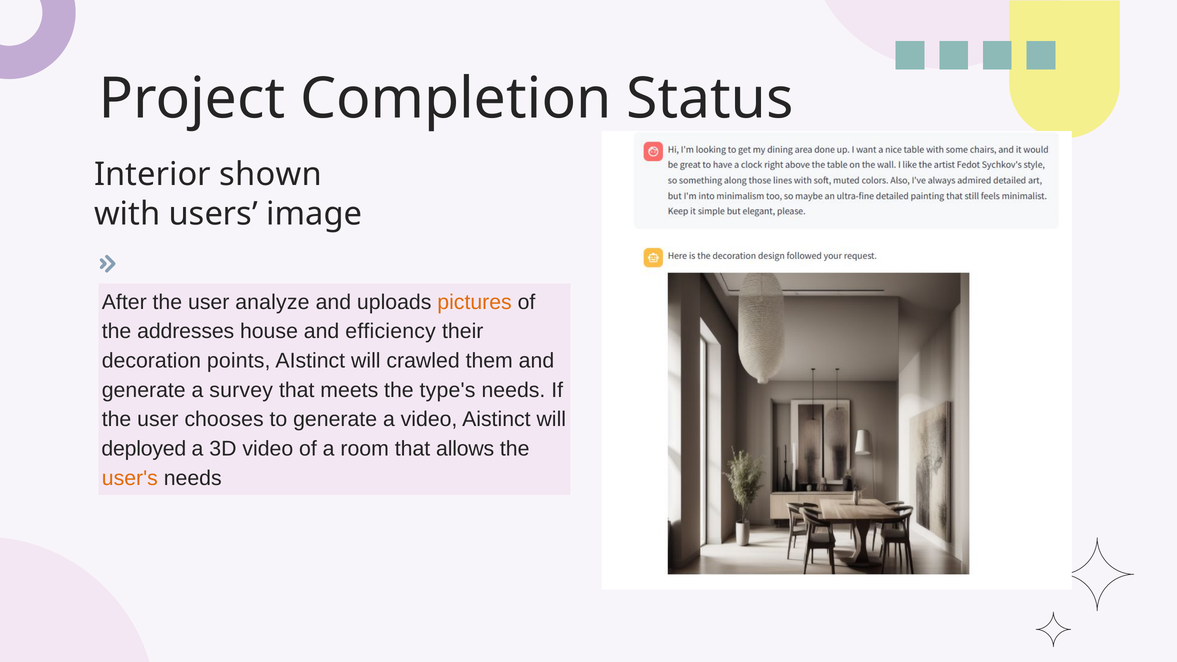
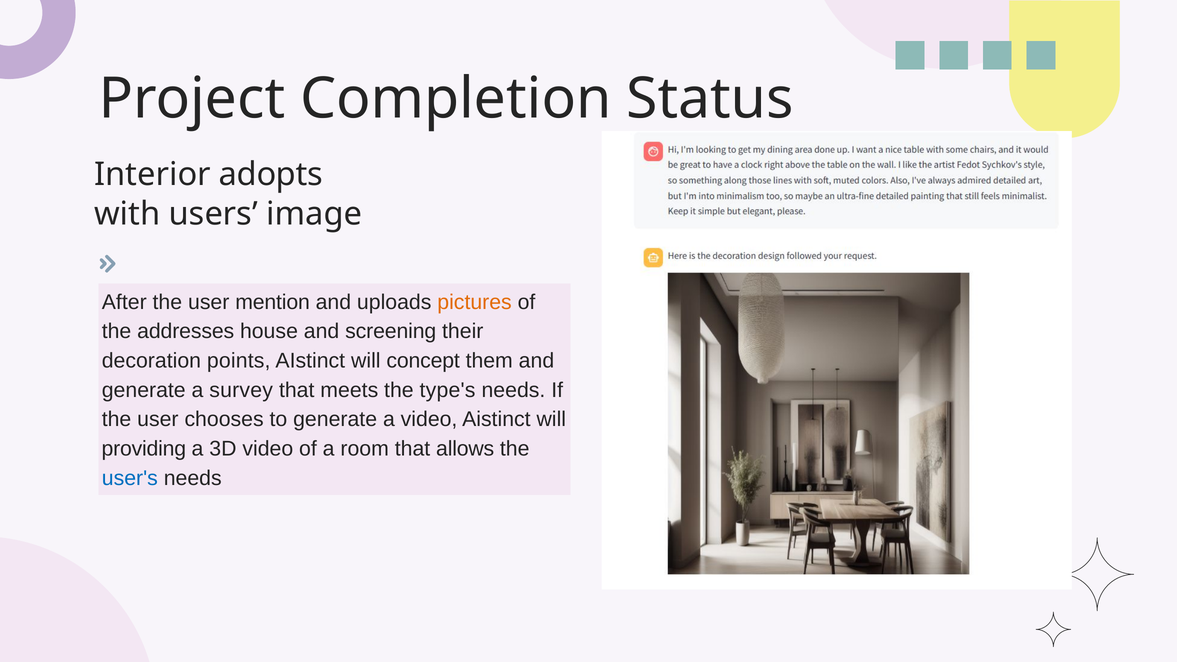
shown: shown -> adopts (271, 175)
analyze: analyze -> mention (273, 302)
efficiency: efficiency -> screening (391, 331)
crawled: crawled -> concept (423, 361)
deployed: deployed -> providing (144, 449)
user's colour: orange -> blue (130, 478)
